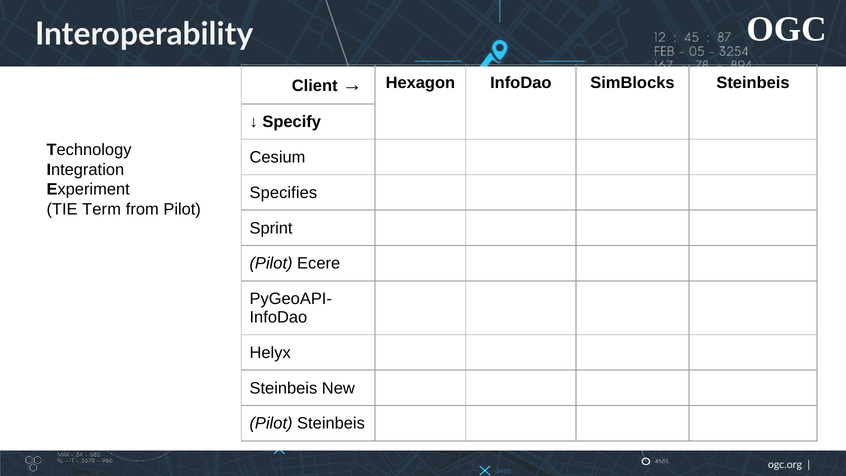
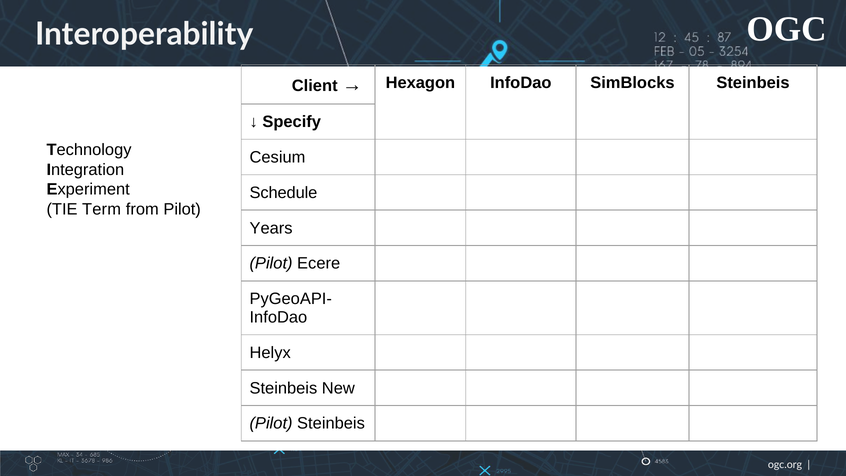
Specifies: Specifies -> Schedule (283, 193)
Sprint: Sprint -> Years (271, 228)
